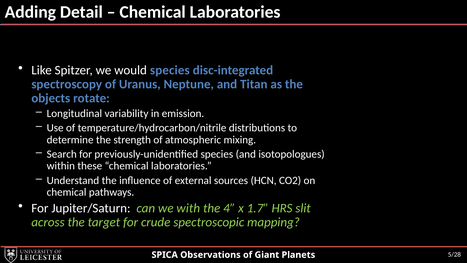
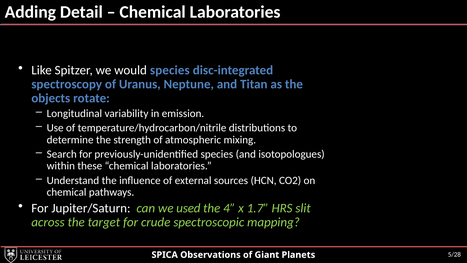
with: with -> used (188, 208)
